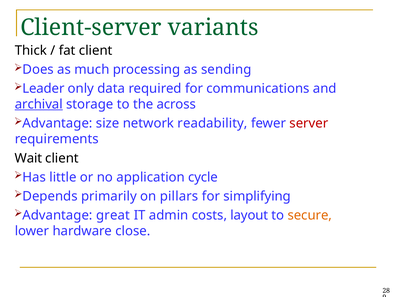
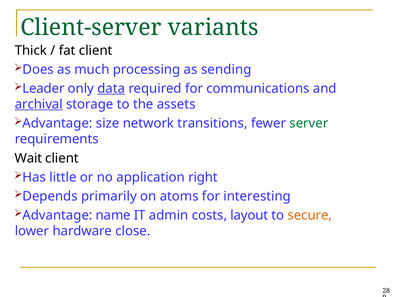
data underline: none -> present (111, 88)
across: across -> assets (176, 104)
readability: readability -> transitions (213, 123)
server colour: red -> green (309, 123)
cycle: cycle -> right (203, 177)
pillars: pillars -> atoms (179, 196)
simplifying: simplifying -> interesting (257, 196)
great: great -> name (113, 215)
